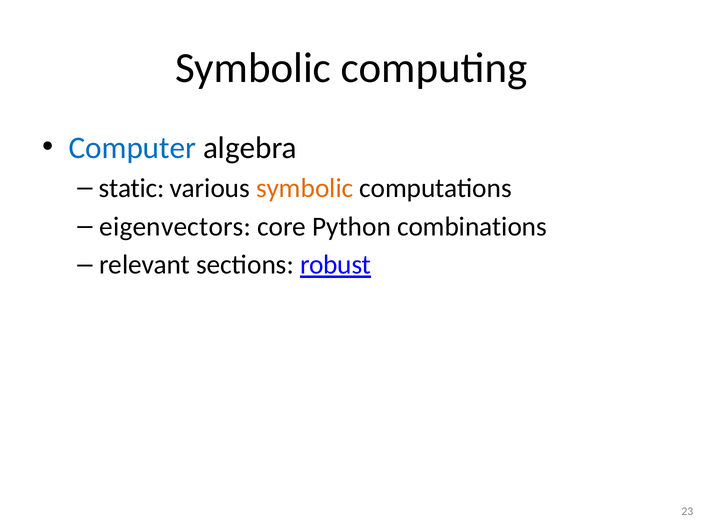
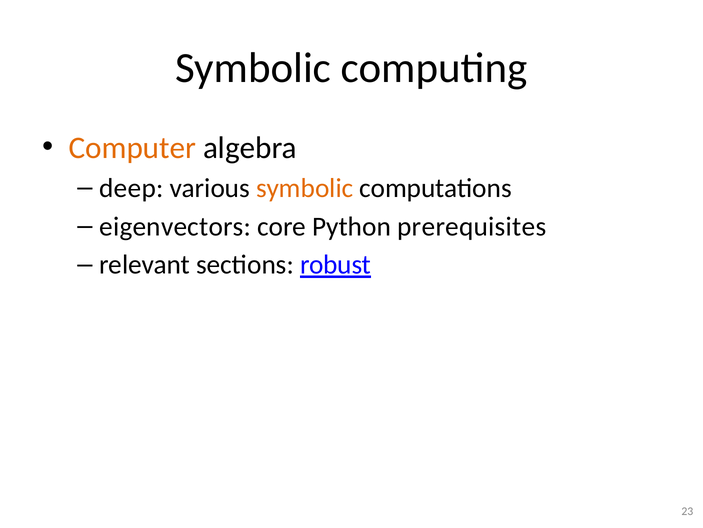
Computer colour: blue -> orange (132, 147)
static: static -> deep (131, 188)
combinations: combinations -> prerequisites (472, 226)
